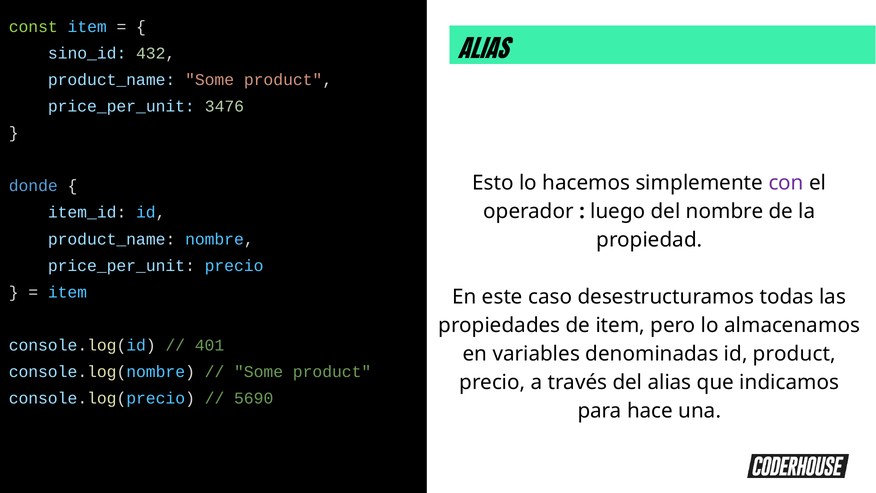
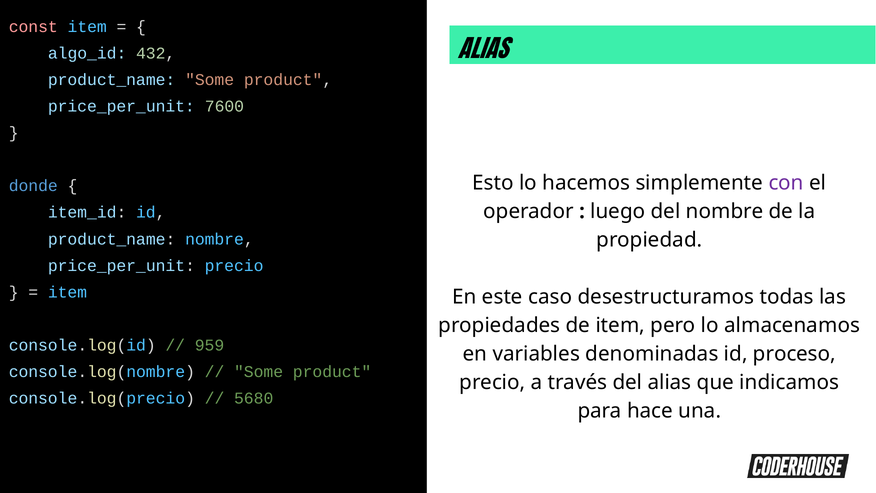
const colour: light green -> pink (33, 27)
sino_id: sino_id -> algo_id (87, 53)
3476: 3476 -> 7600 (224, 106)
401: 401 -> 959 (210, 345)
id product: product -> proceso (794, 354)
5690: 5690 -> 5680 (254, 398)
